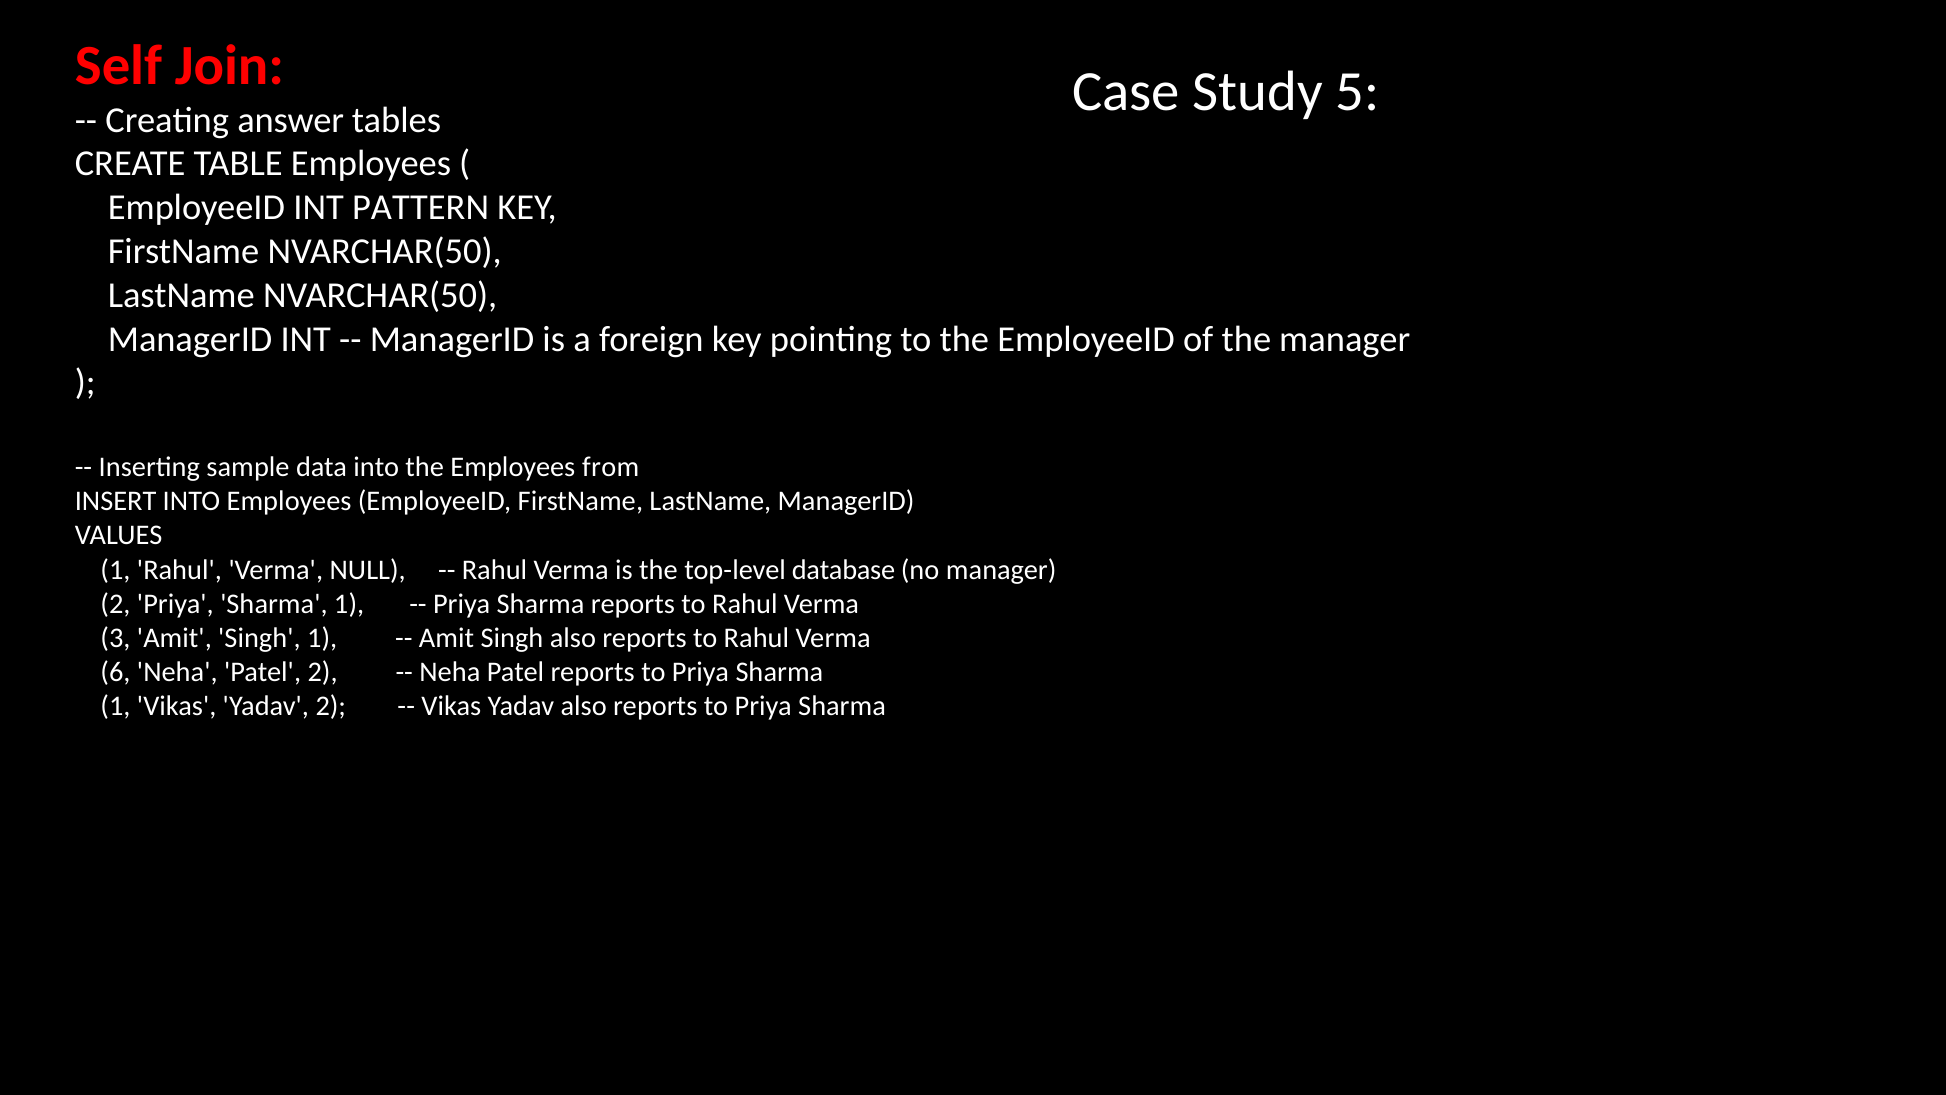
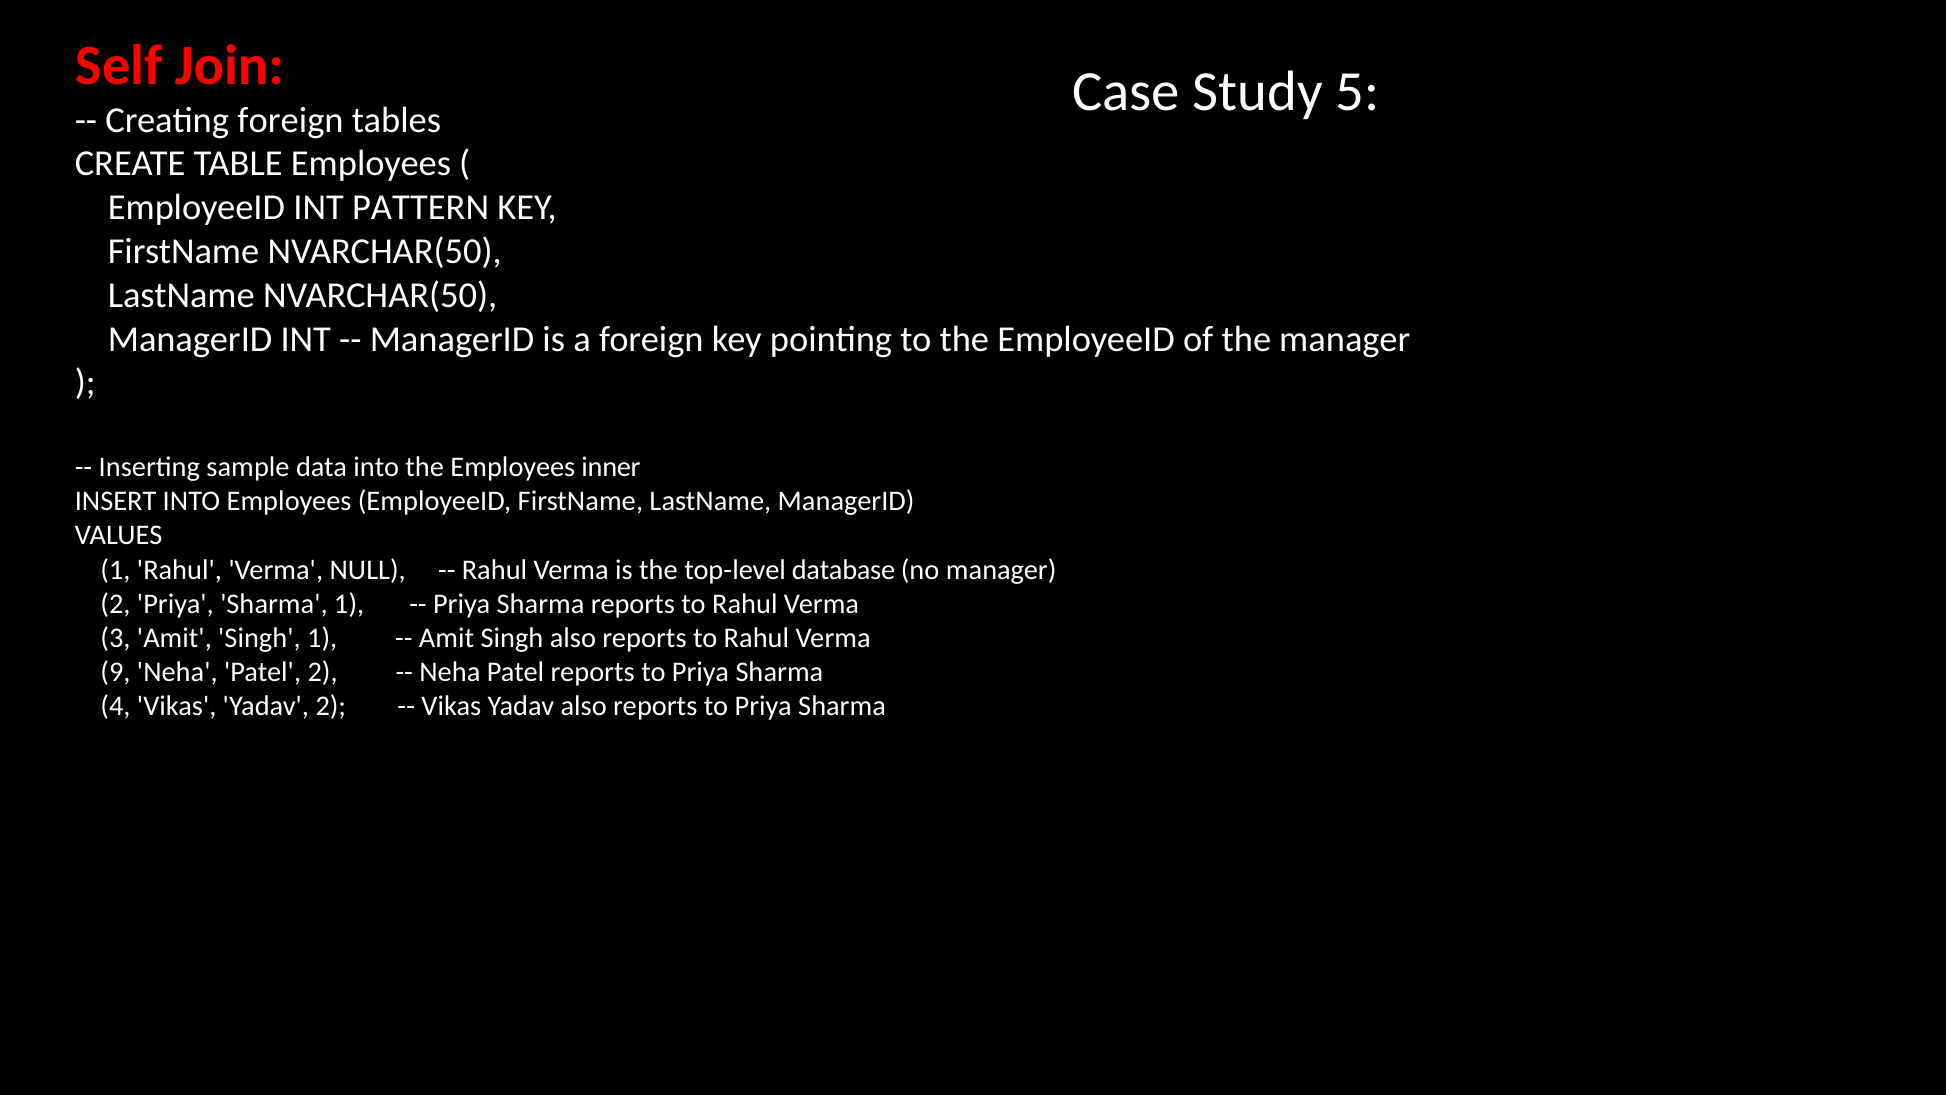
Creating answer: answer -> foreign (290, 120)
from: from -> inner (611, 467)
6: 6 -> 9 (115, 672)
1: 1 -> 4 (115, 706)
